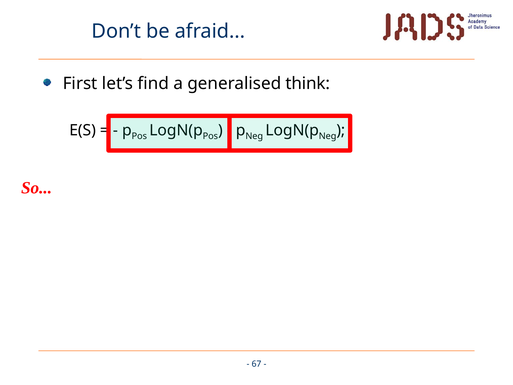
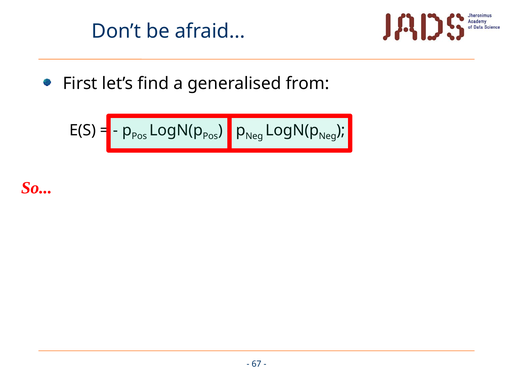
think: think -> from (308, 84)
